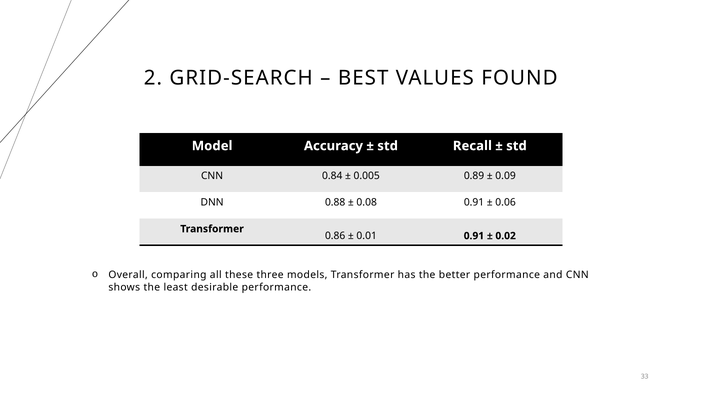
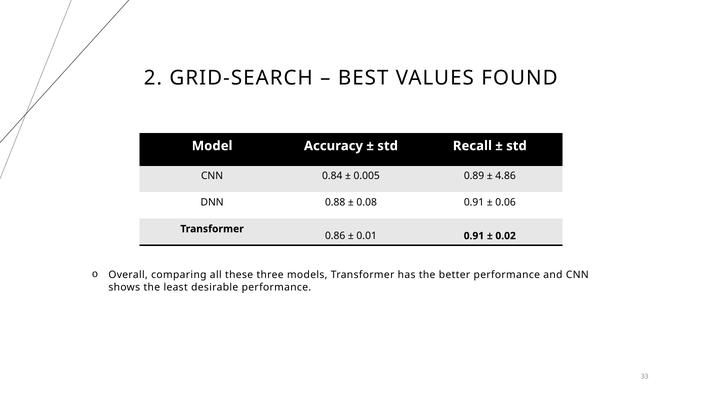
0.09: 0.09 -> 4.86 (506, 176)
